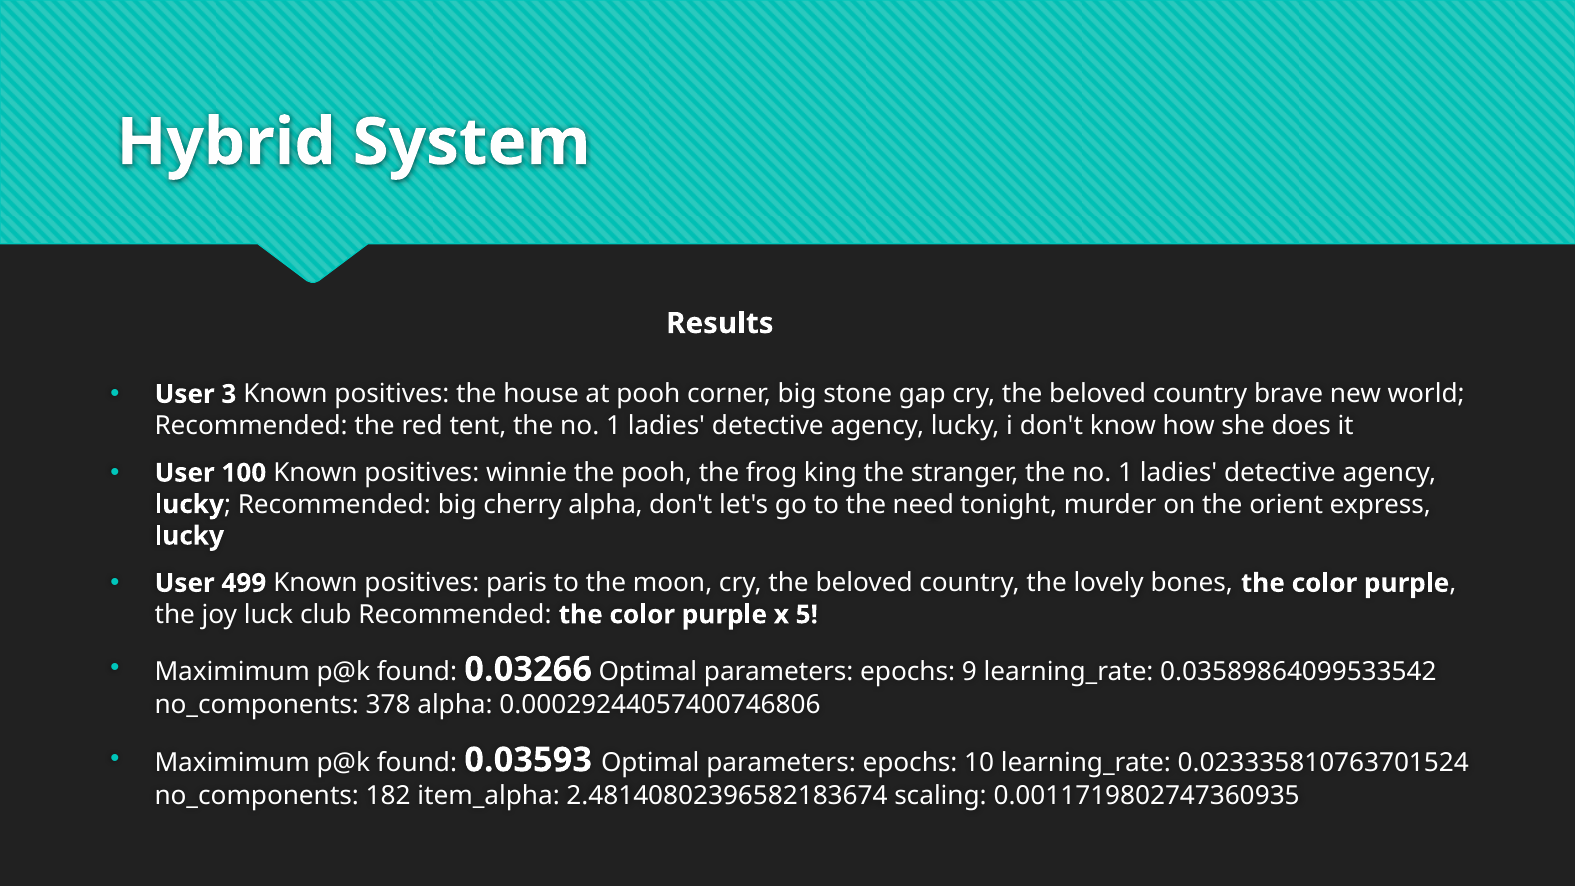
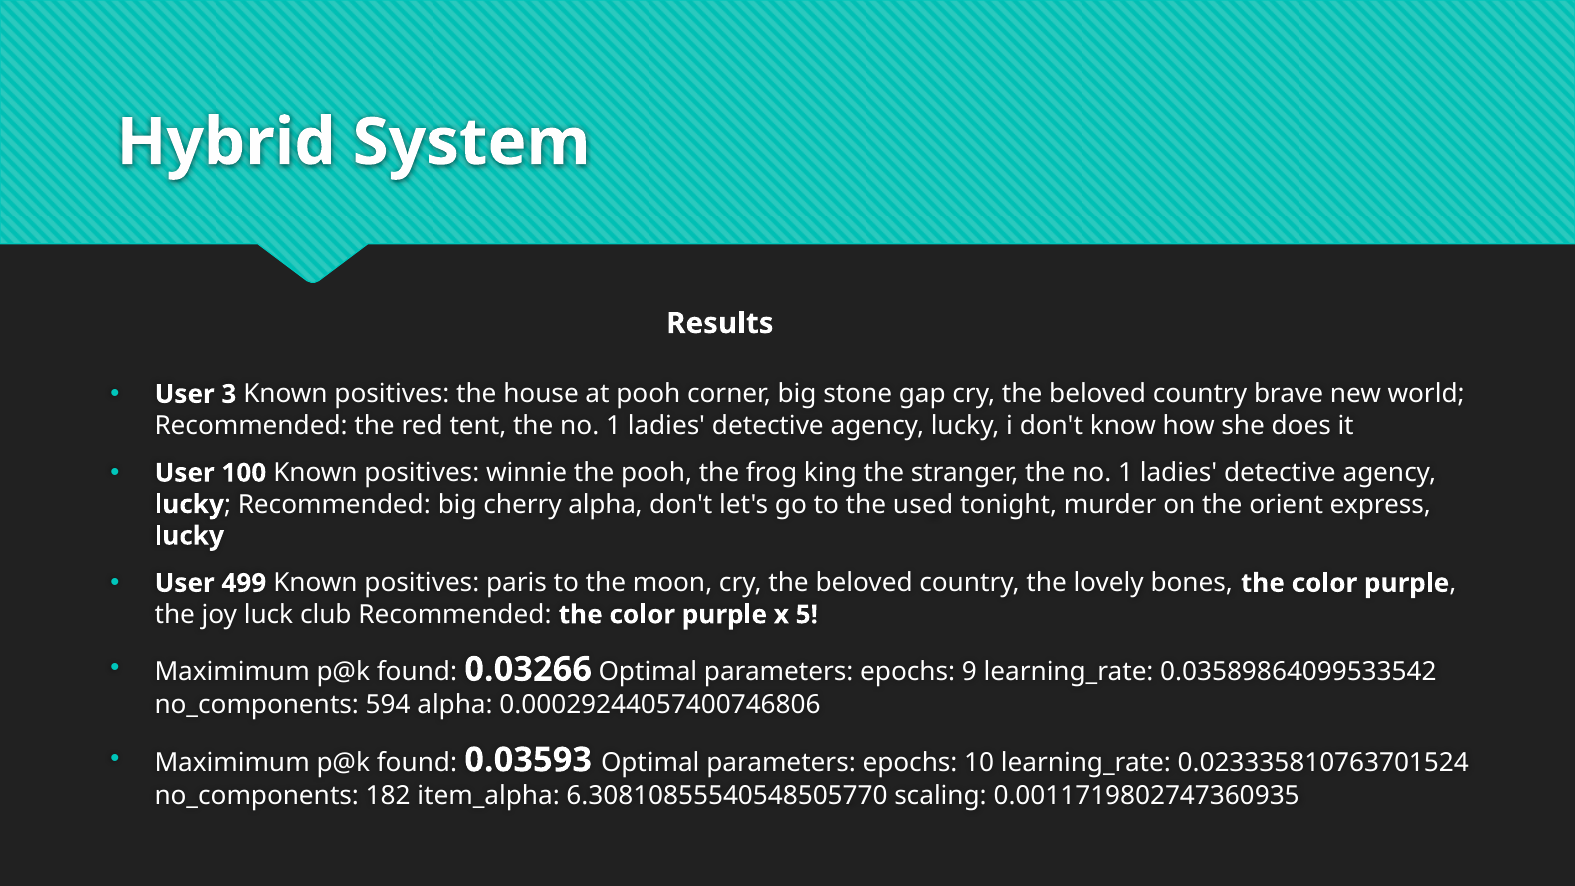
need: need -> used (923, 504)
378: 378 -> 594 (388, 705)
2.48140802396582183674: 2.48140802396582183674 -> 6.30810855540548505770 (727, 796)
